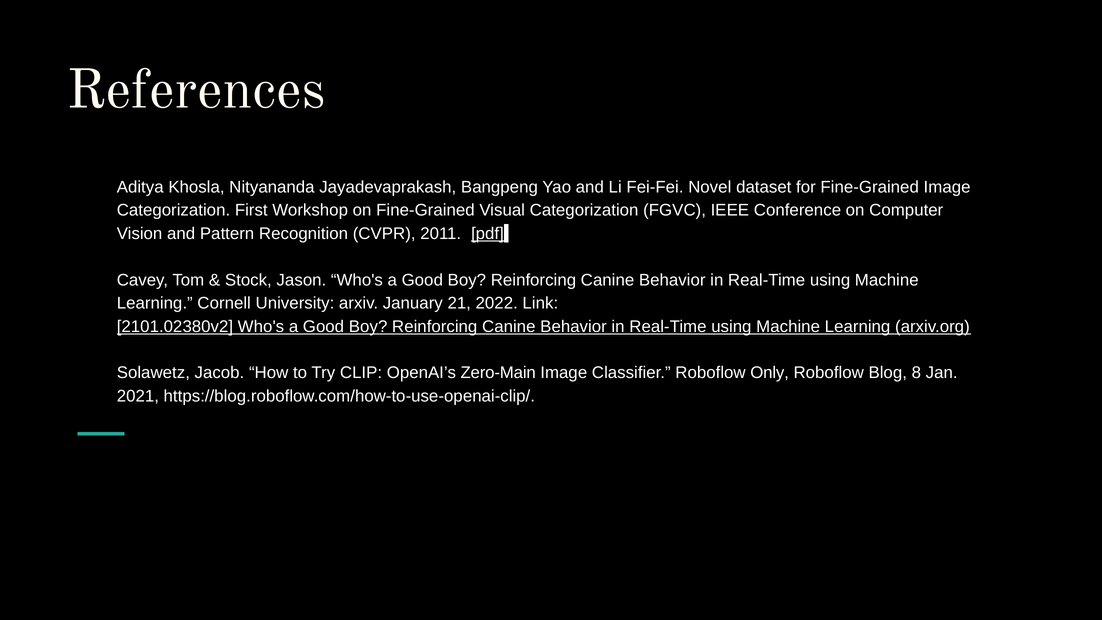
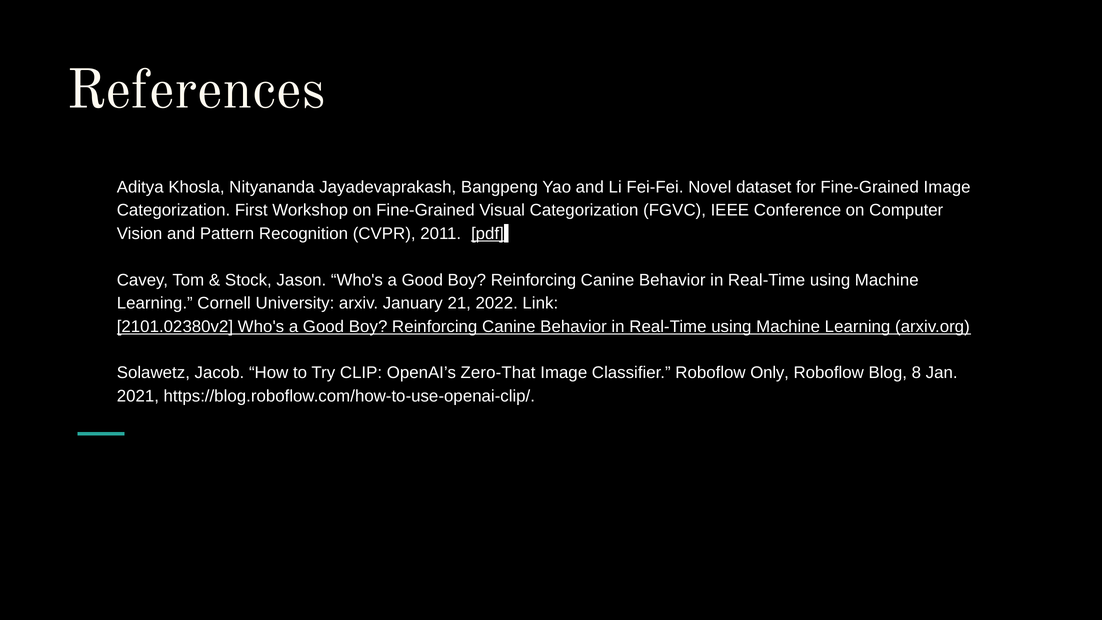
Zero-Main: Zero-Main -> Zero-That (498, 373)
